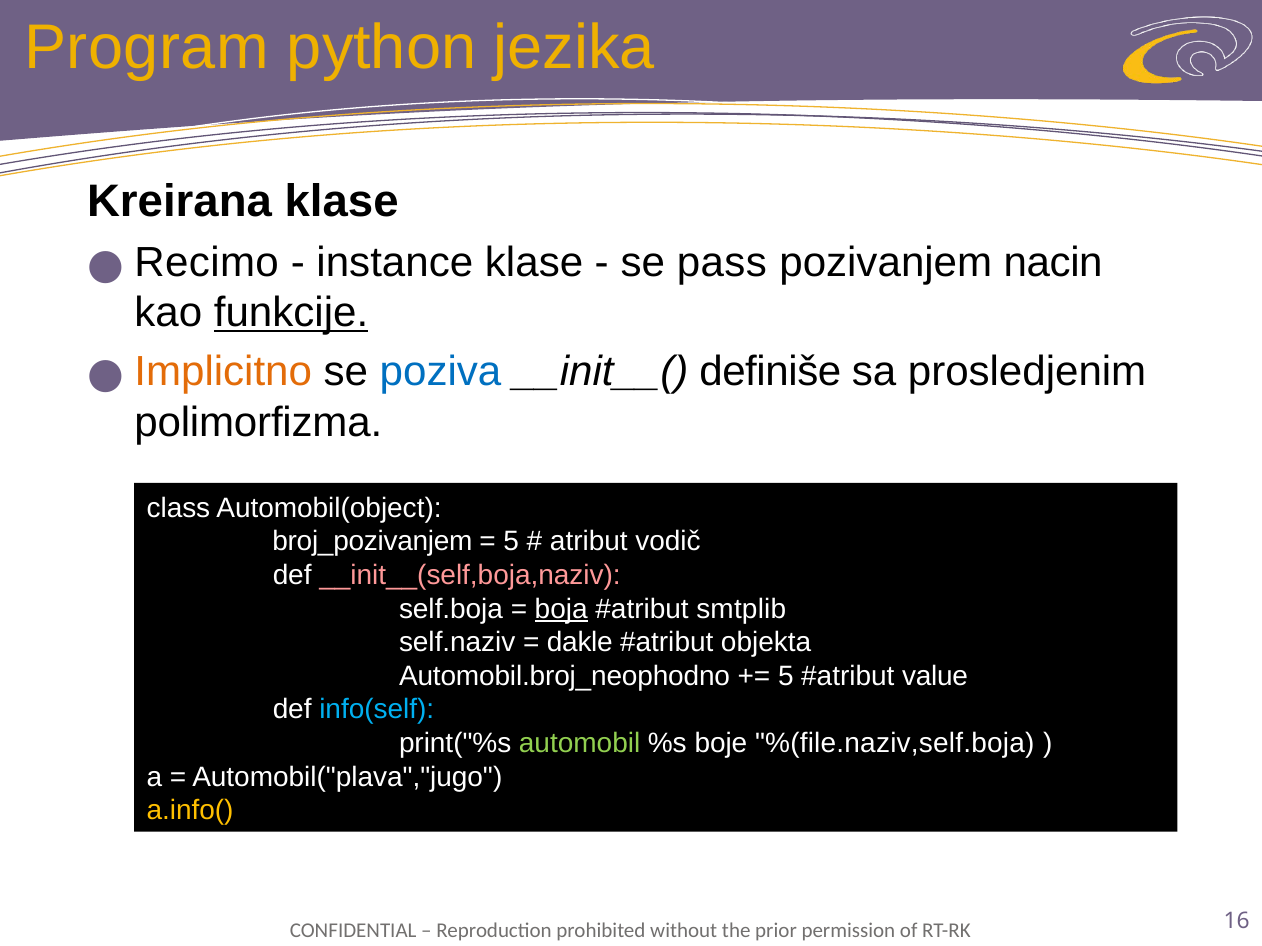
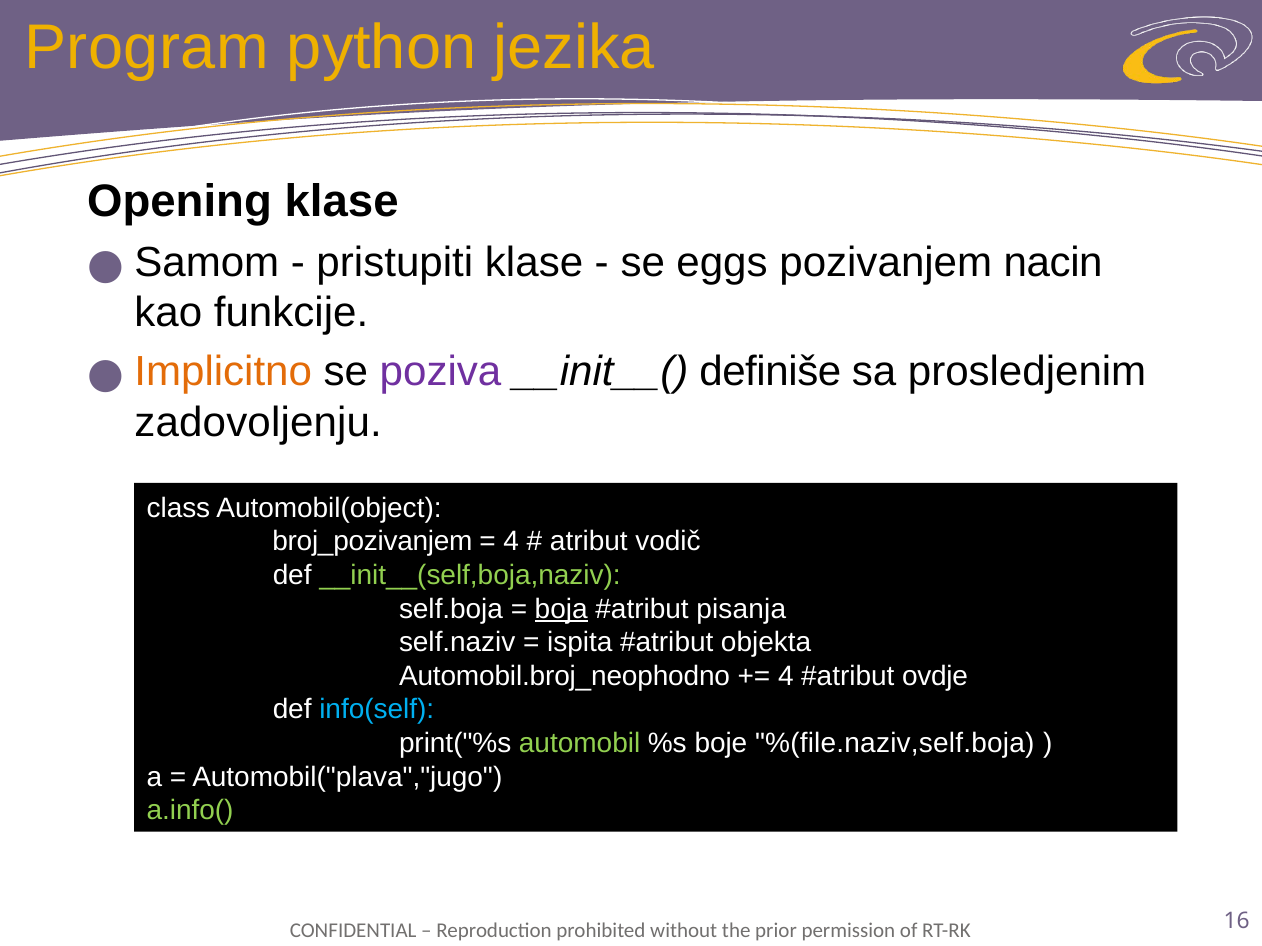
Kreirana: Kreirana -> Opening (179, 202)
Recimo: Recimo -> Samom (207, 263)
instance: instance -> pristupiti (395, 263)
pass: pass -> eggs (722, 263)
funkcije underline: present -> none (291, 313)
poziva colour: blue -> purple (441, 372)
polimorfizma: polimorfizma -> zadovoljenju (258, 423)
5: 5 -> 4 (511, 542)
__init__(self,boja,naziv colour: pink -> light green (470, 575)
smtplib: smtplib -> pisanja (741, 609)
dakle: dakle -> ispita (580, 643)
5: 5 -> 4 (786, 676)
value: value -> ovdje (935, 676)
a.info( colour: yellow -> light green (190, 811)
